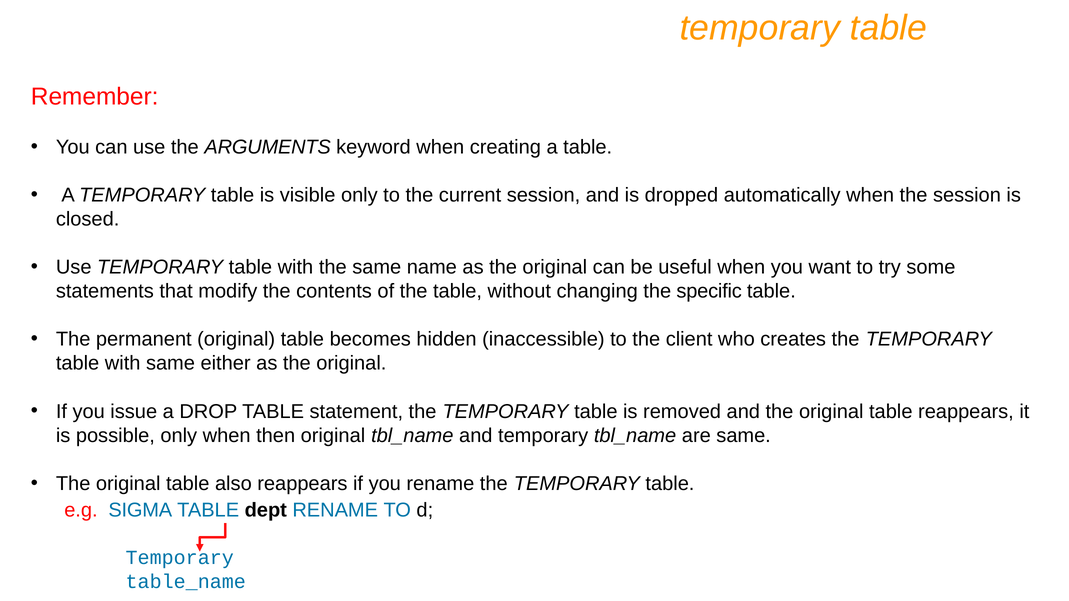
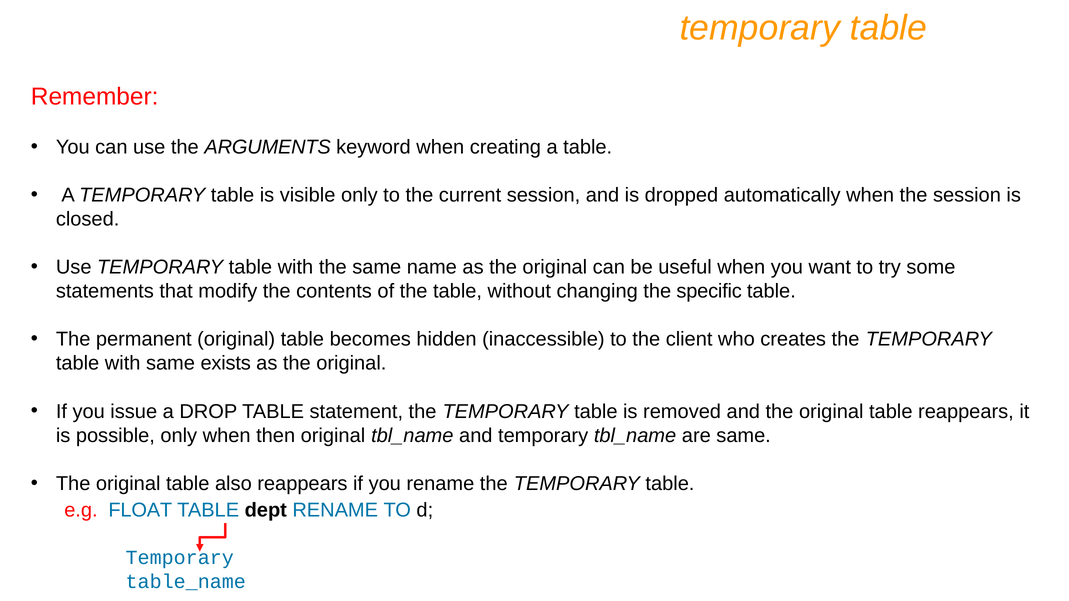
either: either -> exists (226, 364)
SIGMA: SIGMA -> FLOAT (140, 511)
